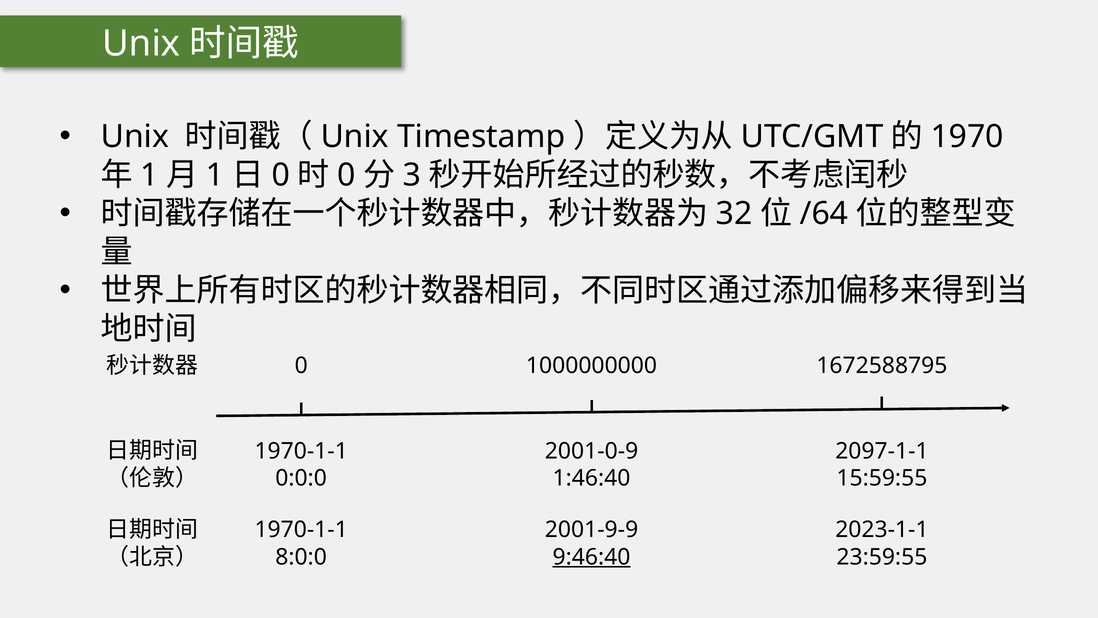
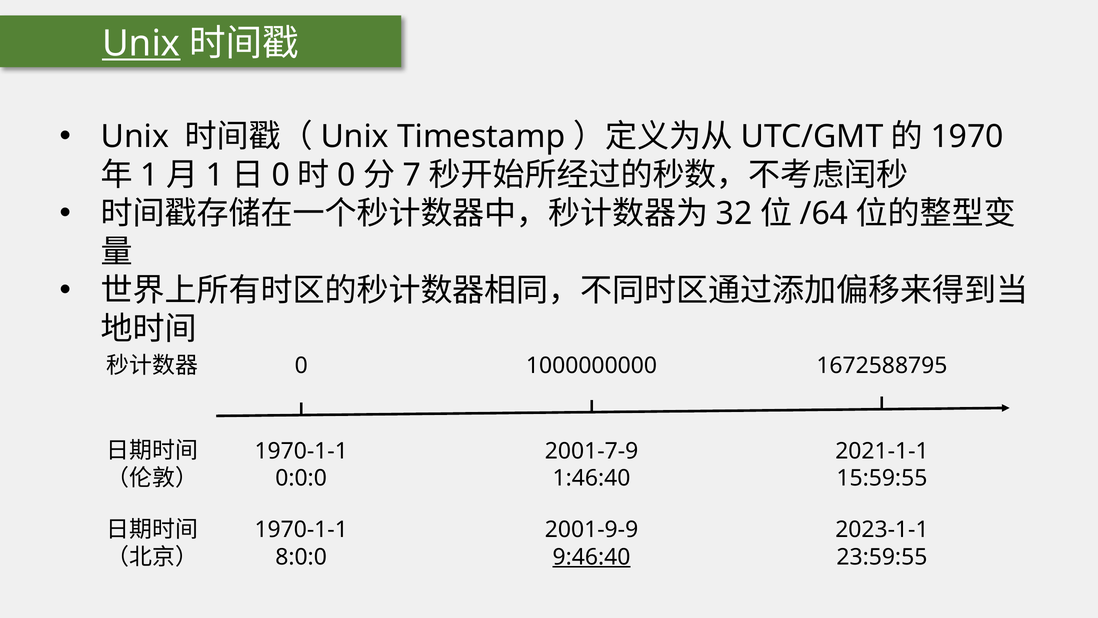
Unix underline: none -> present (141, 44)
3: 3 -> 7 (412, 175)
2001-0-9: 2001-0-9 -> 2001-7-9 (592, 451)
2097-1-1: 2097-1-1 -> 2021-1-1 (882, 451)
